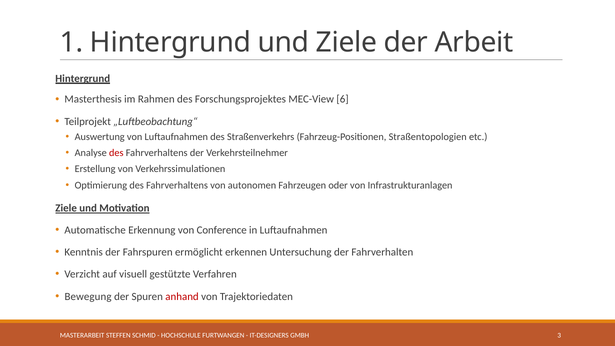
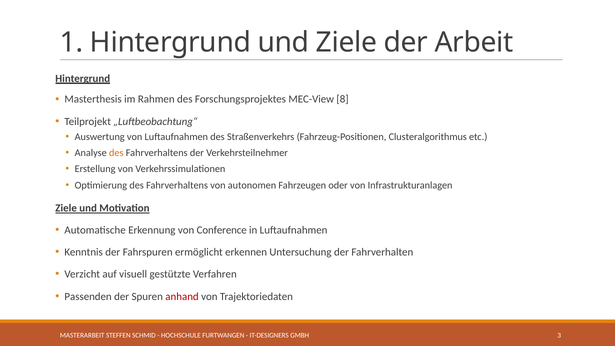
6: 6 -> 8 (343, 99)
Straßentopologien: Straßentopologien -> Clusteralgorithmus (428, 137)
des colour: red -> orange (116, 153)
Bewegung: Bewegung -> Passenden (88, 296)
